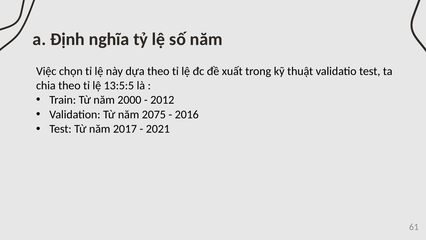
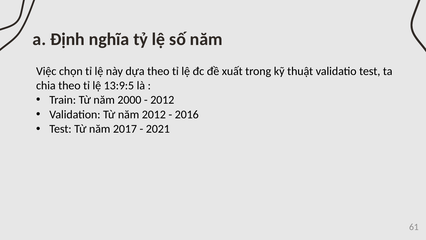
13:5:5: 13:5:5 -> 13:9:5 (119, 85)
năm 2075: 2075 -> 2012 (154, 114)
